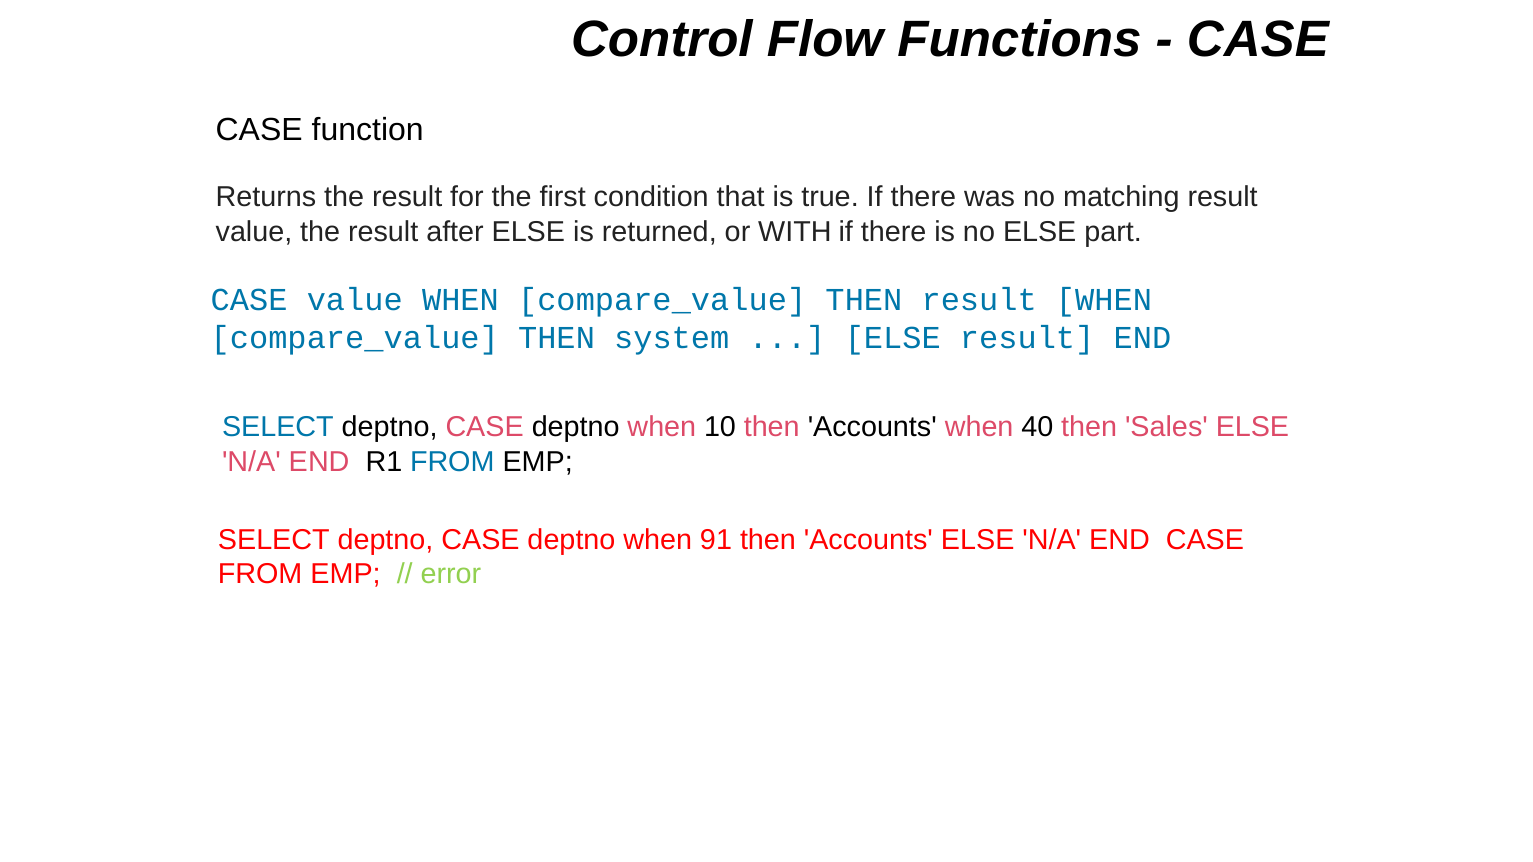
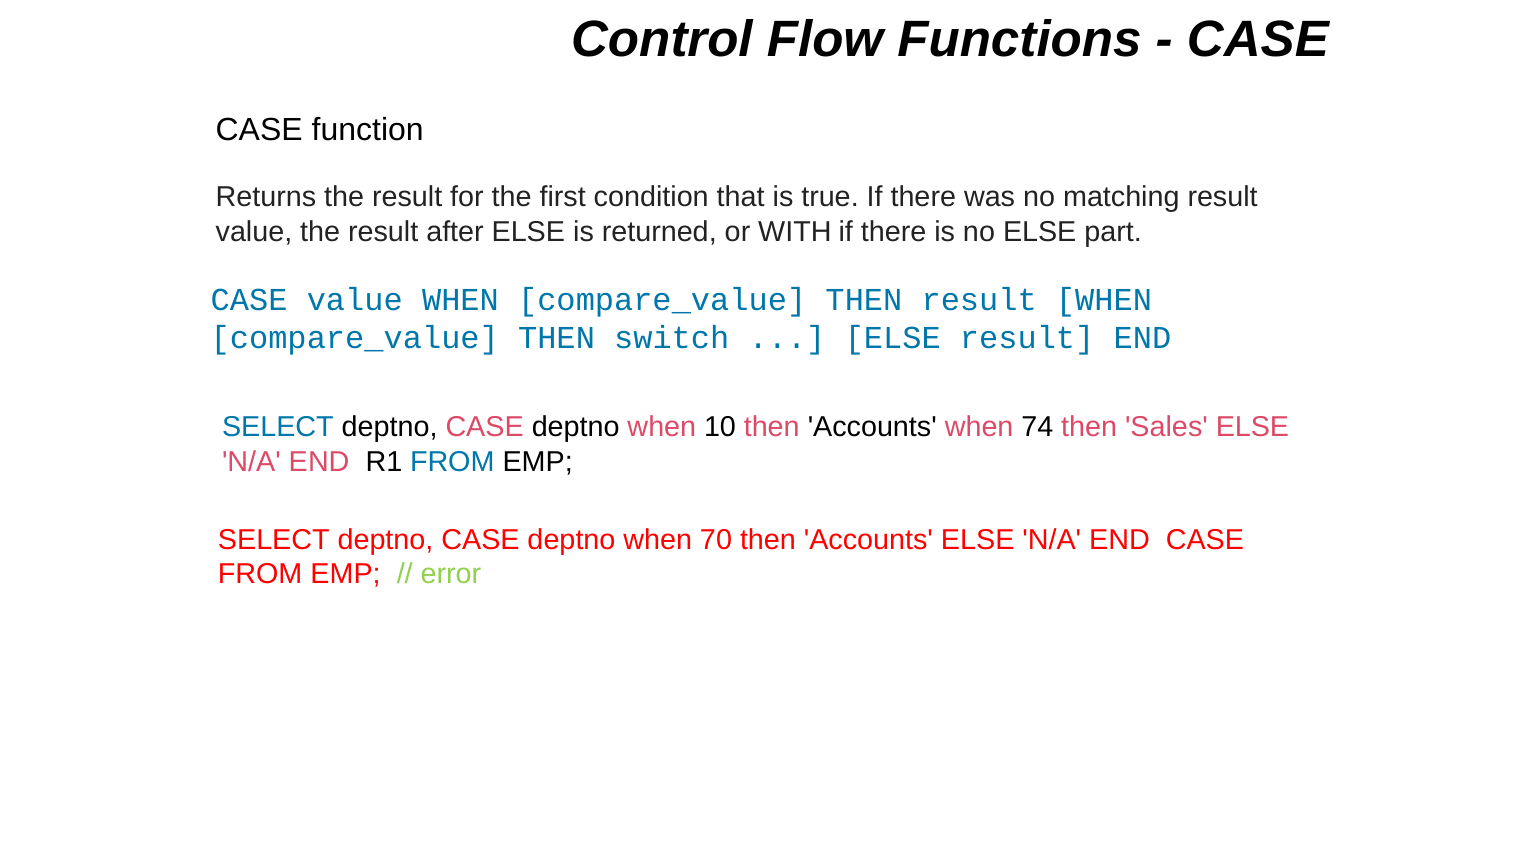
system: system -> switch (672, 338)
40: 40 -> 74 (1037, 427)
91: 91 -> 70 (716, 540)
